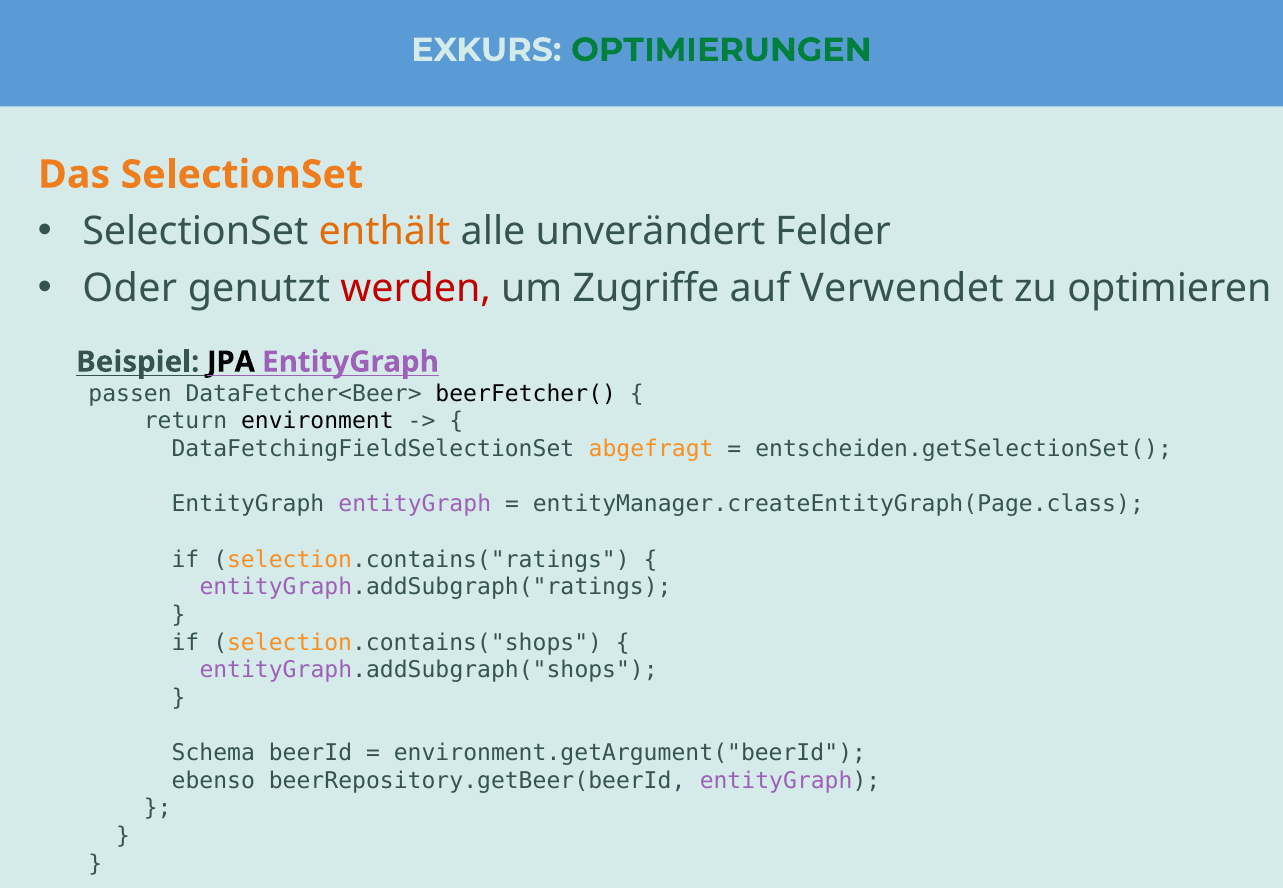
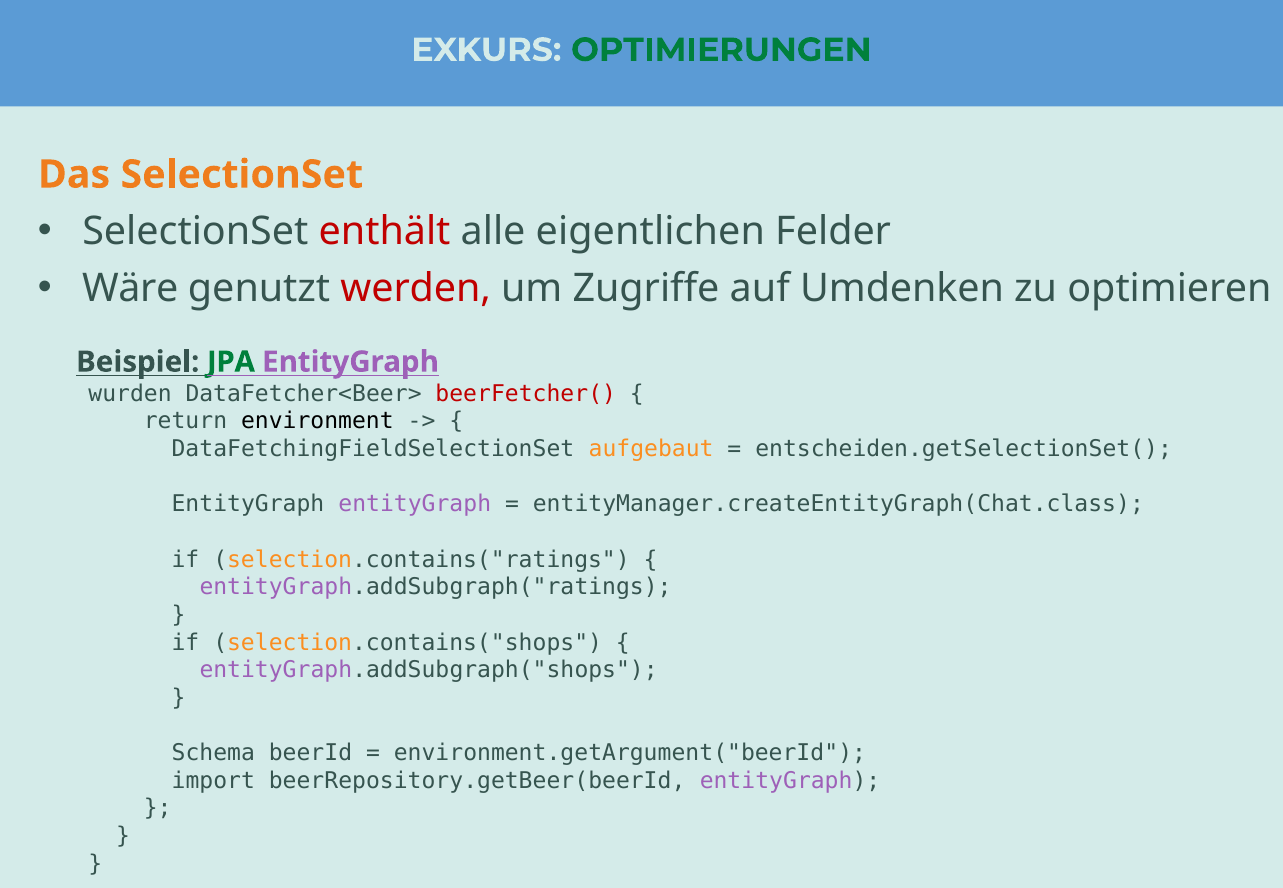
enthält colour: orange -> red (385, 231)
unverändert: unverändert -> eigentlichen (650, 231)
Oder: Oder -> Wäre (130, 288)
Verwendet: Verwendet -> Umdenken (902, 288)
JPA colour: black -> green (231, 362)
passen: passen -> wurden (130, 394)
beerFetcher( colour: black -> red (526, 394)
abgefragt: abgefragt -> aufgebaut (651, 449)
entityManager.createEntityGraph(Page.class: entityManager.createEntityGraph(Page.class -> entityManager.createEntityGraph(Chat.class (838, 504)
ebenso: ebenso -> import (213, 781)
